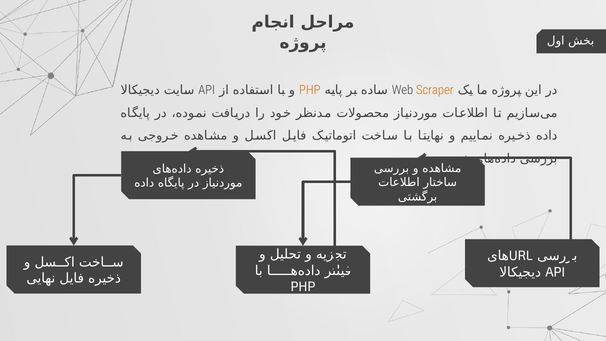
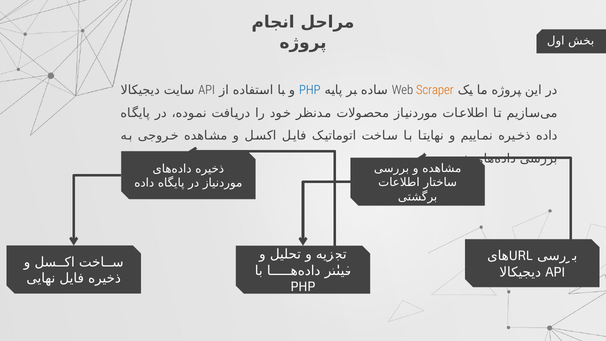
PHP colour: orange -> blue (310, 90)
